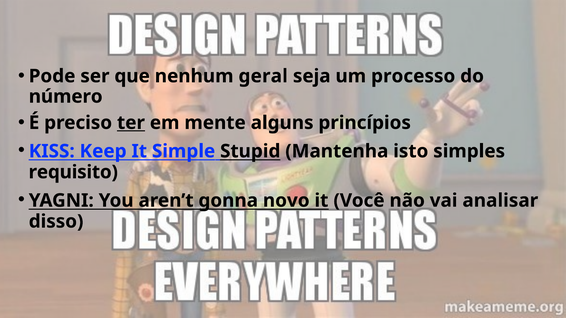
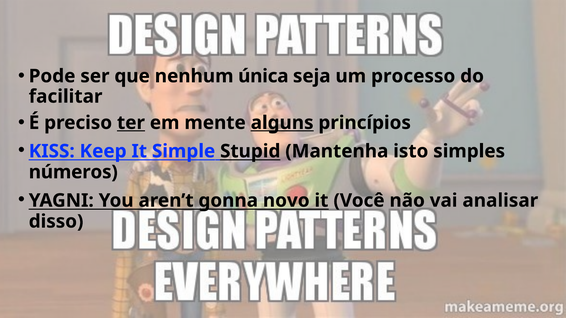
geral: geral -> única (263, 76)
número: número -> facilitar (66, 97)
alguns underline: none -> present (282, 123)
requisito: requisito -> números (73, 172)
